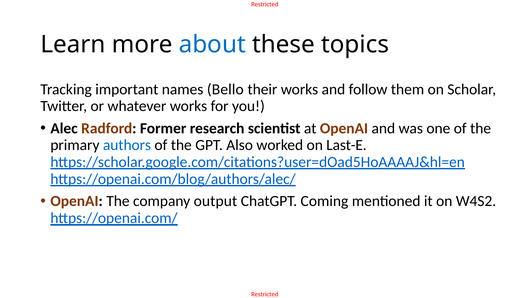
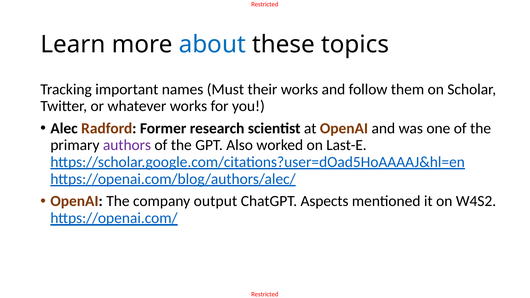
Bello: Bello -> Must (225, 90)
authors colour: blue -> purple (127, 145)
Coming: Coming -> Aspects (325, 201)
